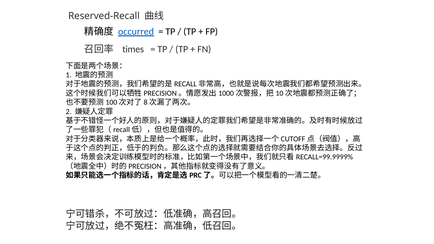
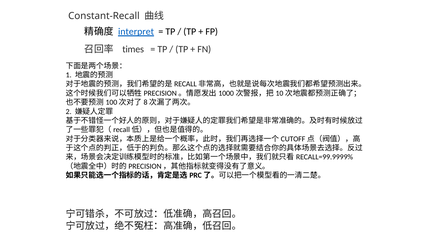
Reserved-Recall: Reserved-Recall -> Constant-Recall (104, 16)
occurred: occurred -> interpret (136, 32)
